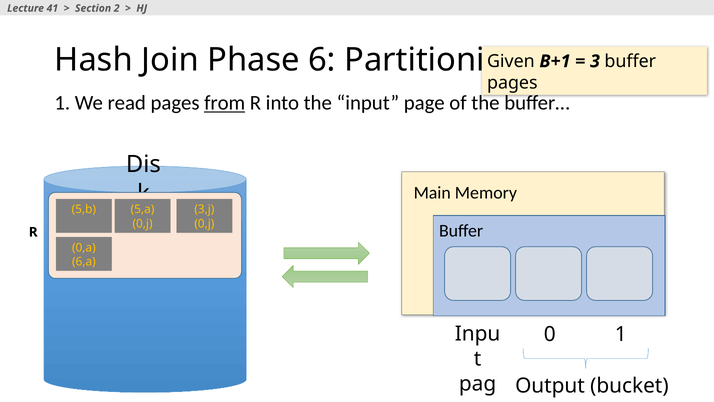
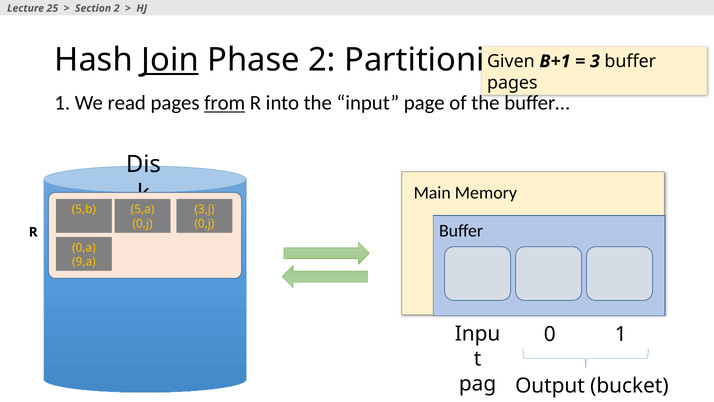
41: 41 -> 25 (52, 8)
Join underline: none -> present (170, 60)
Phase 6: 6 -> 2 (322, 60)
6,a: 6,a -> 9,a (84, 262)
